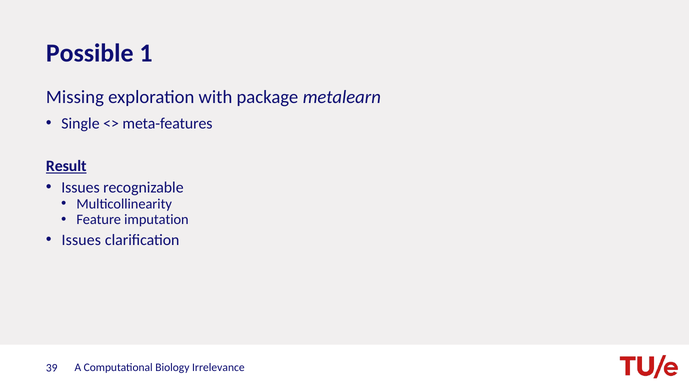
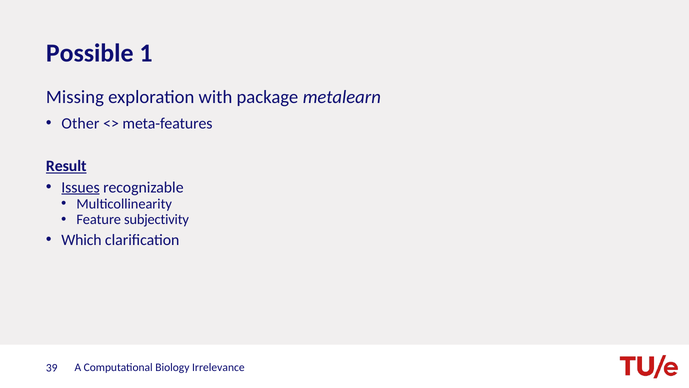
Single: Single -> Other (80, 124)
Issues underline: none -> present (80, 187)
imputation: imputation -> subjectivity (156, 219)
Issues: Issues -> Which (81, 240)
